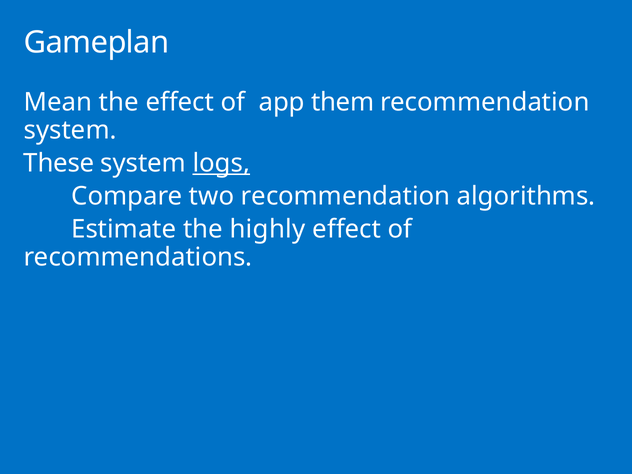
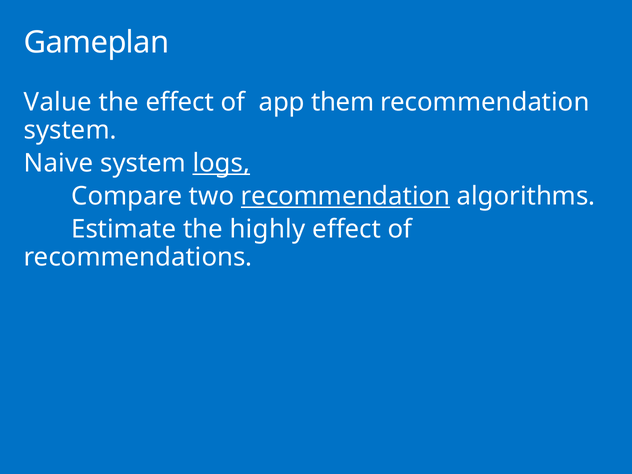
Mean: Mean -> Value (58, 102)
These: These -> Naive (59, 163)
recommendation underline: none -> present (346, 196)
